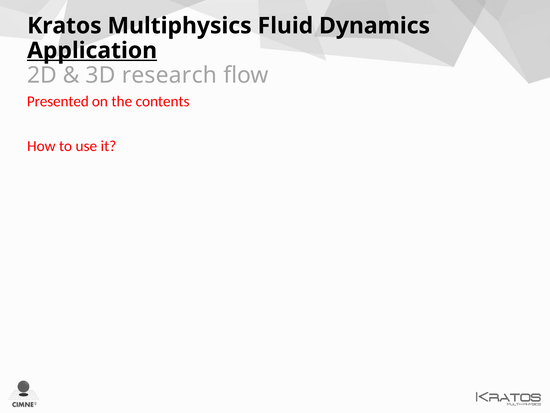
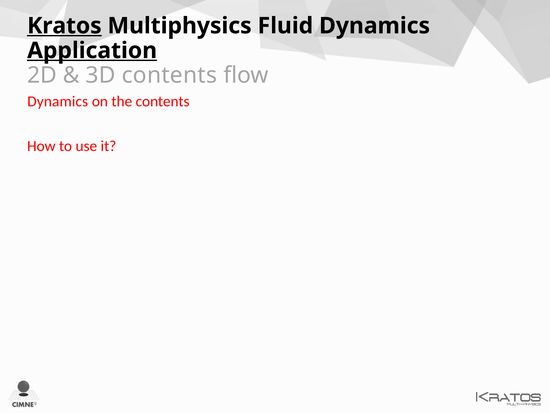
Kratos underline: none -> present (64, 26)
3D research: research -> contents (169, 75)
Presented: Presented -> Dynamics (58, 101)
